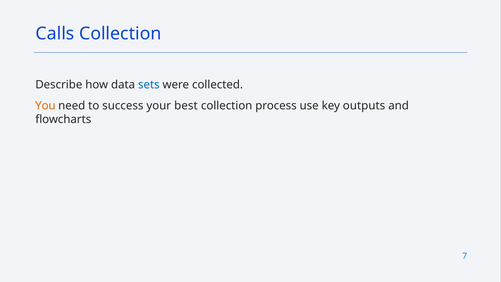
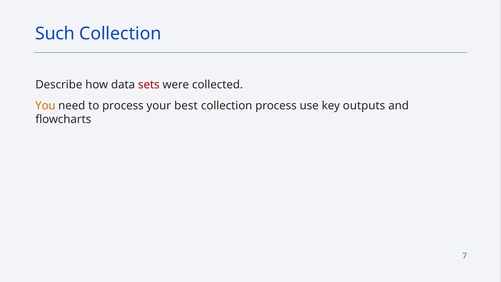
Calls: Calls -> Such (55, 33)
sets colour: blue -> red (149, 85)
to success: success -> process (123, 106)
